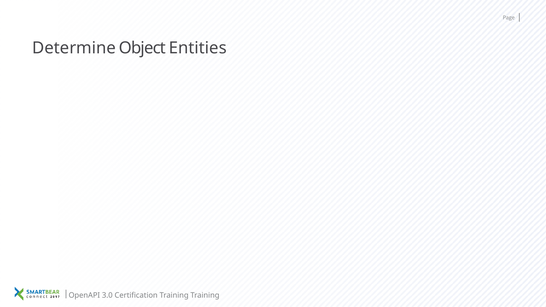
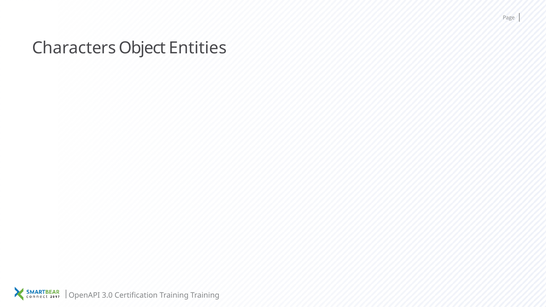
Determine: Determine -> Characters (74, 48)
